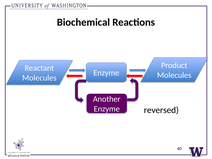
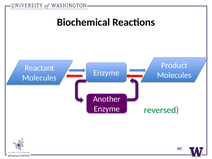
reversed colour: black -> green (161, 110)
